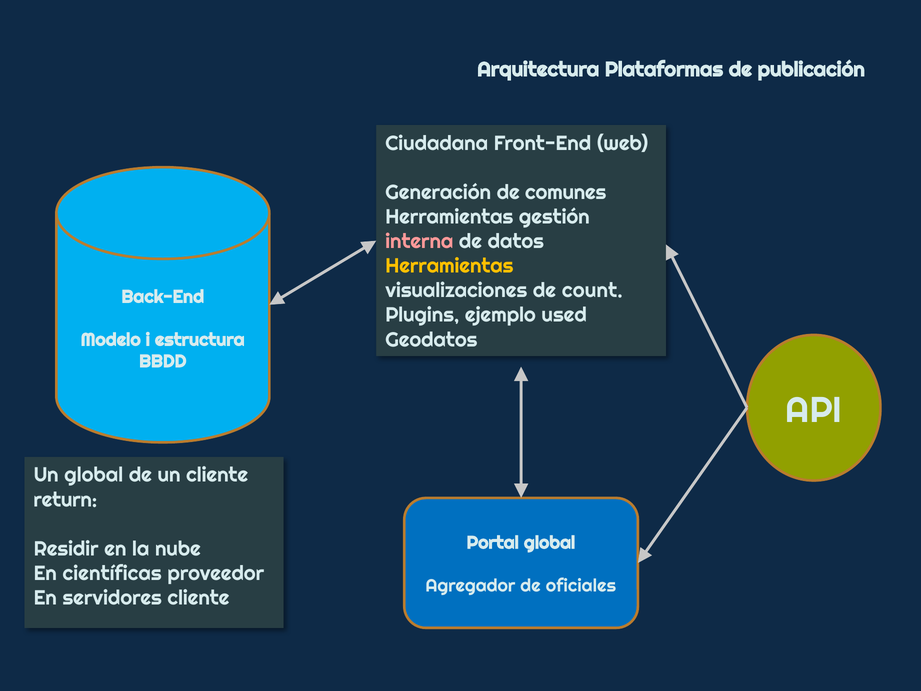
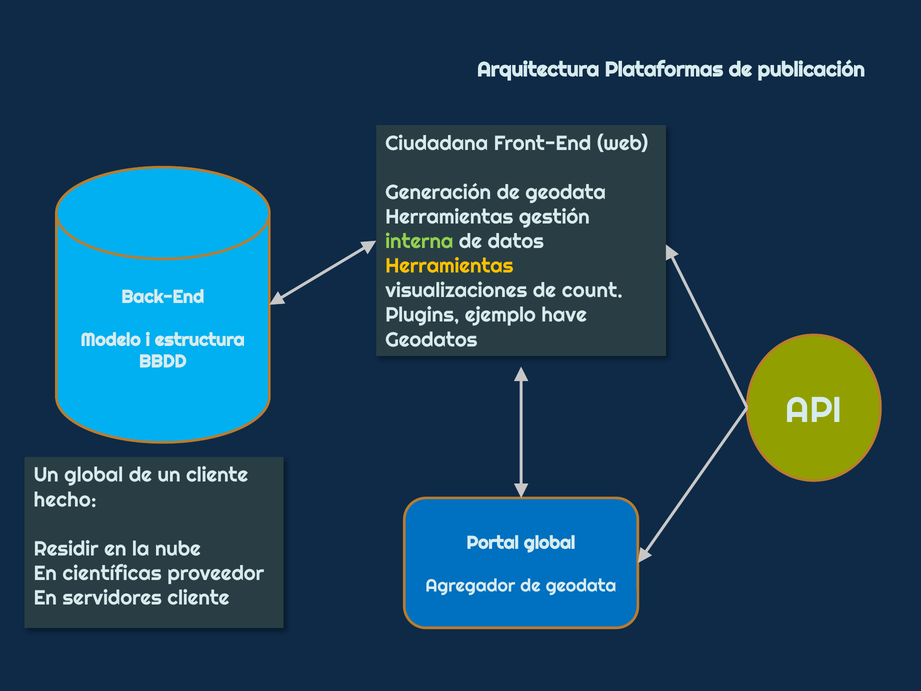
Generación de comunes: comunes -> geodata (566, 192)
interna colour: pink -> light green (419, 241)
used: used -> have (564, 315)
return: return -> hecho (65, 500)
Agregador de oficiales: oficiales -> geodata (581, 585)
